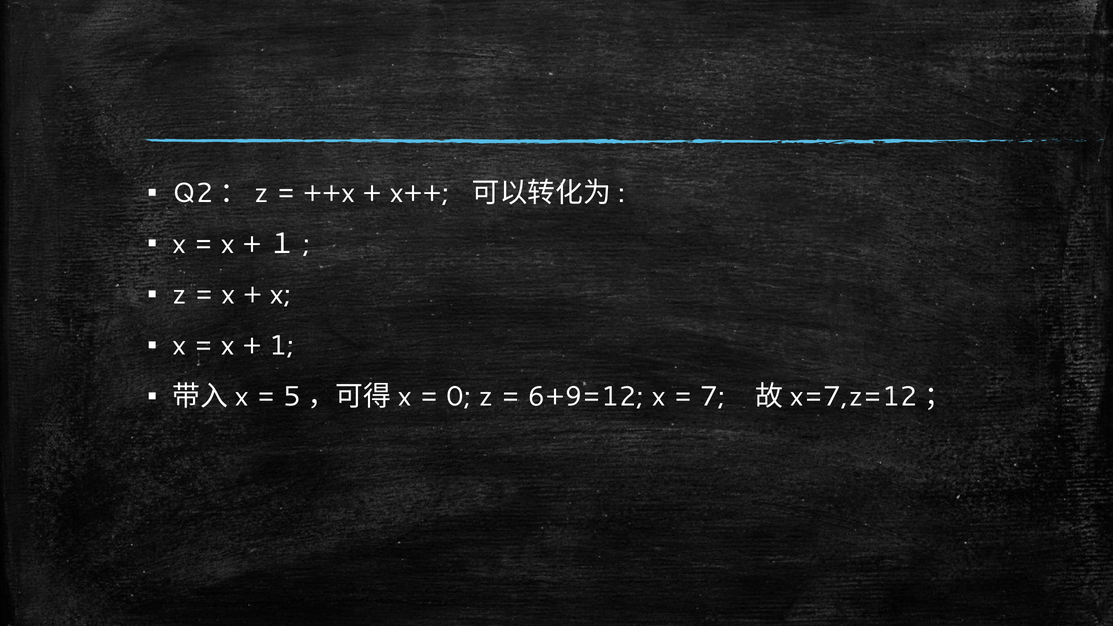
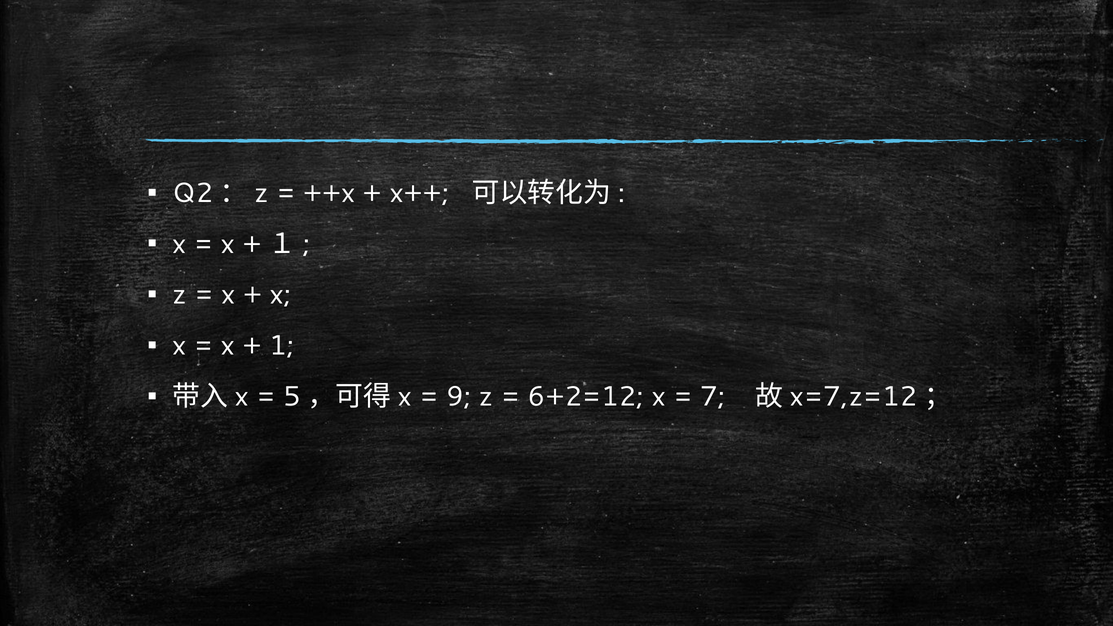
0: 0 -> 9 (459, 397)
6+9=12: 6+9=12 -> 6+2=12 (586, 397)
